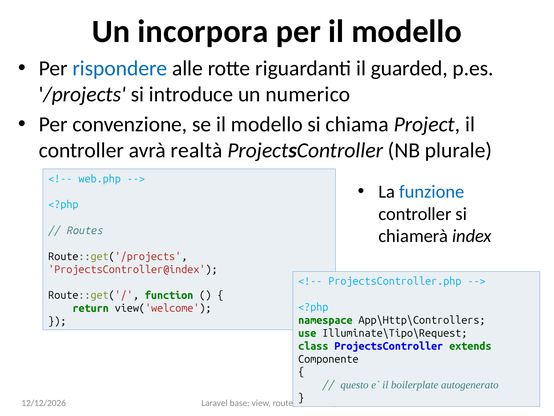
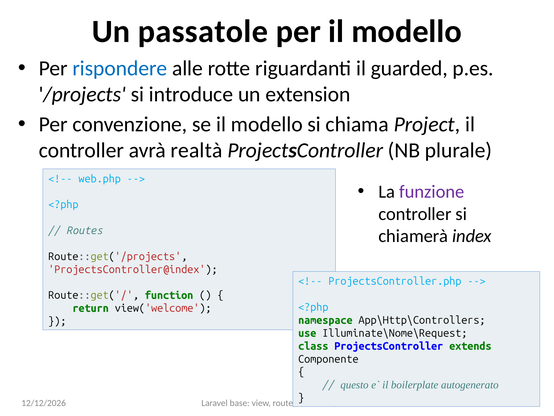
incorpora: incorpora -> passatole (203, 31)
numerico: numerico -> extension (308, 94)
funzione colour: blue -> purple (432, 192)
Illuminate\Tipo\Request: Illuminate\Tipo\Request -> Illuminate\Nome\Request (395, 333)
